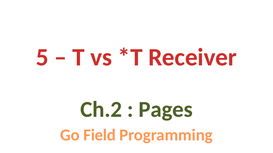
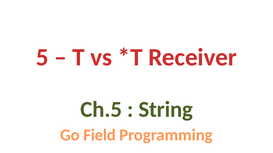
Ch.2: Ch.2 -> Ch.5 (101, 110)
Pages: Pages -> String (166, 110)
